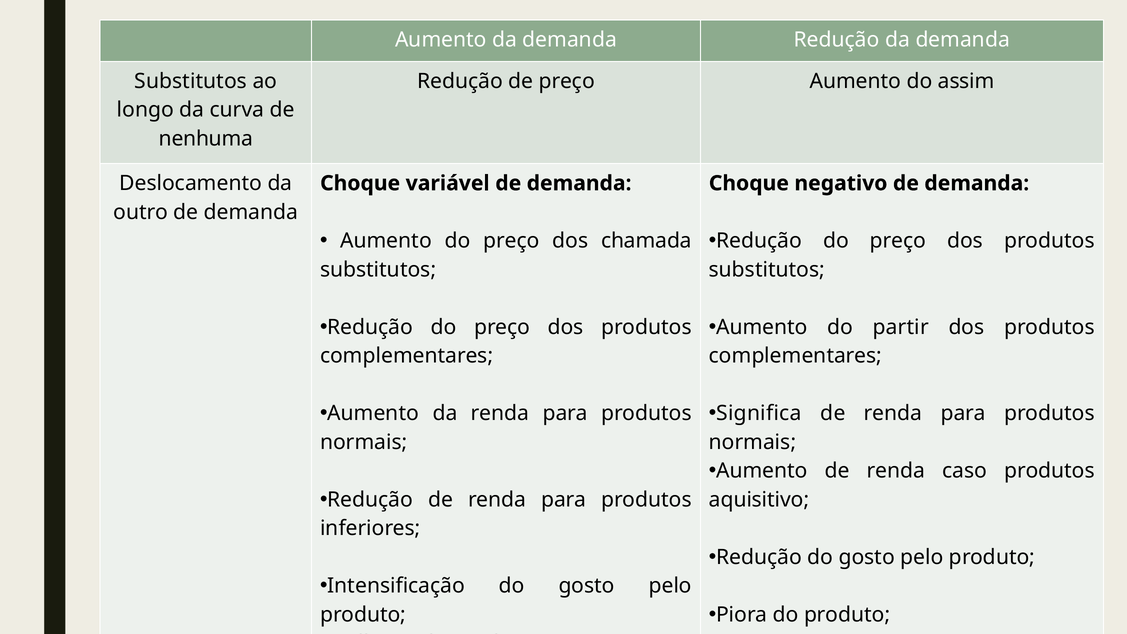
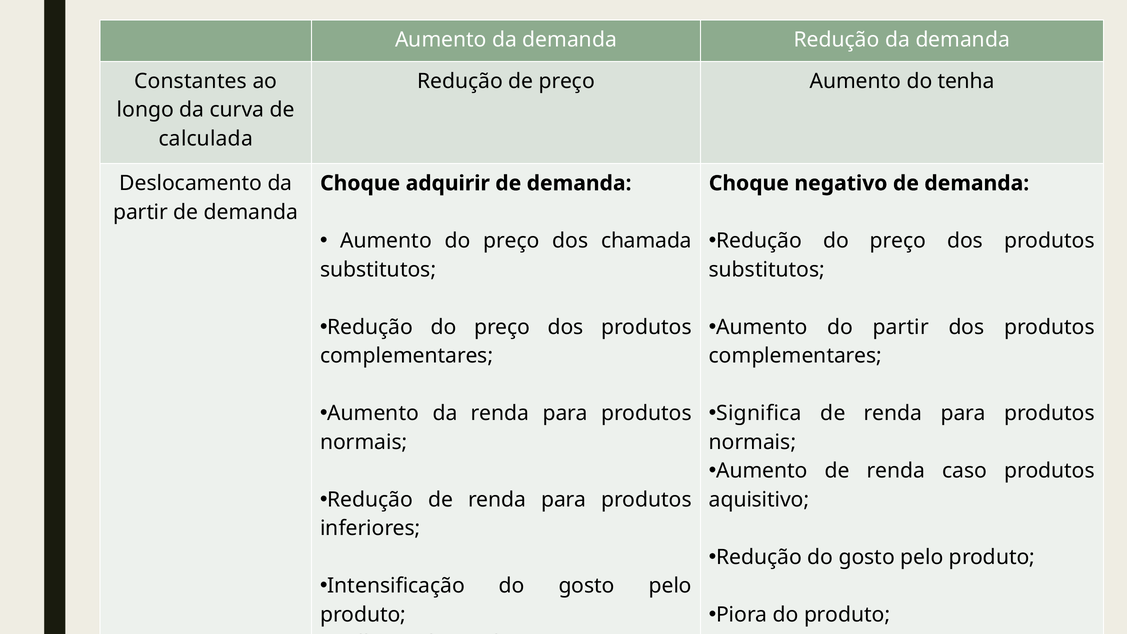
Substitutos: Substitutos -> Constantes (191, 81)
assim: assim -> tenha (966, 81)
nenhuma: nenhuma -> calculada (206, 139)
variável: variável -> adquirir (448, 183)
outro: outro -> partir (141, 212)
